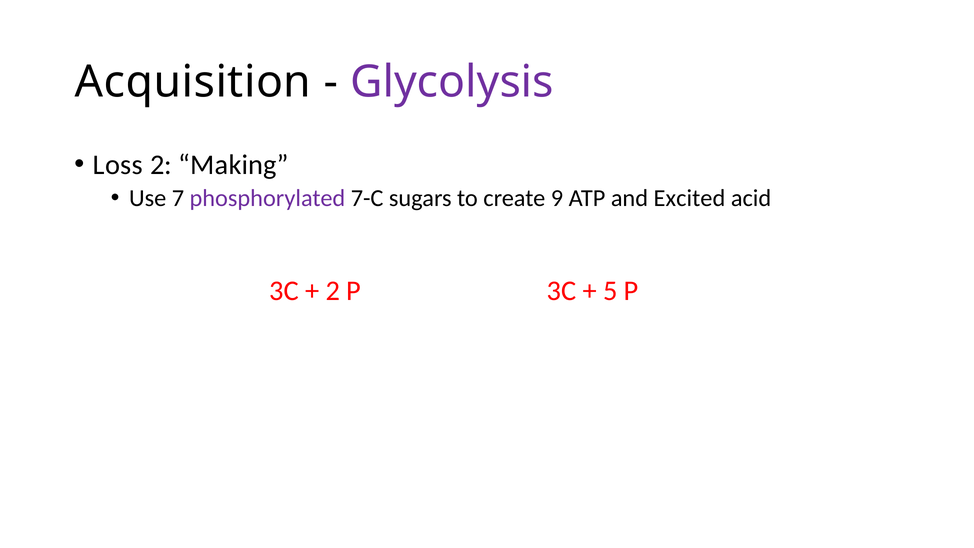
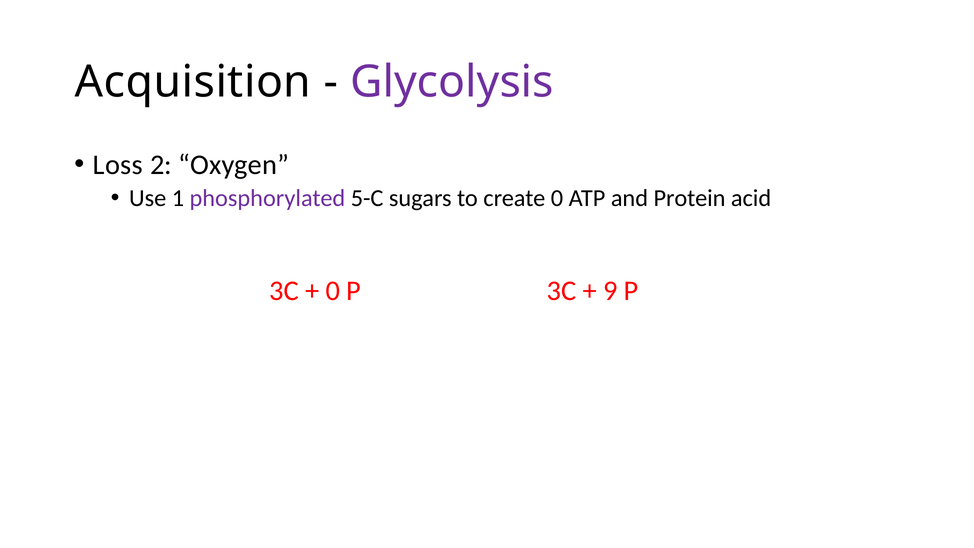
Making: Making -> Oxygen (234, 165)
7: 7 -> 1 (178, 198)
7-C: 7-C -> 5-C (367, 198)
create 9: 9 -> 0 (557, 198)
Excited: Excited -> Protein (690, 198)
2: 2 -> 0 (333, 291)
5: 5 -> 9 (610, 291)
